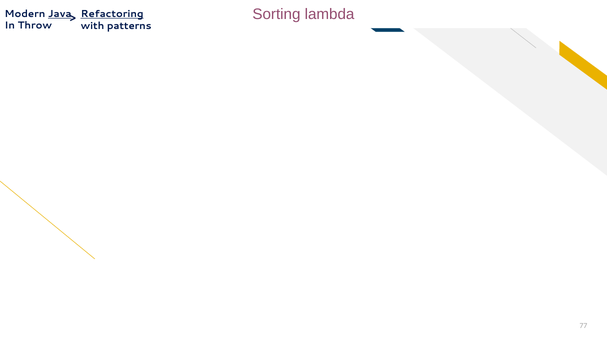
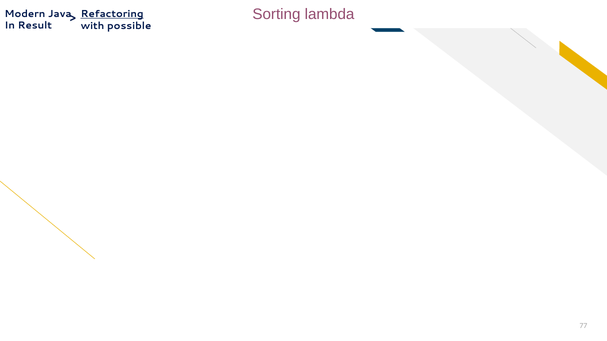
Java underline: present -> none (60, 14)
Throw: Throw -> Result (35, 26)
patterns: patterns -> possible (129, 26)
